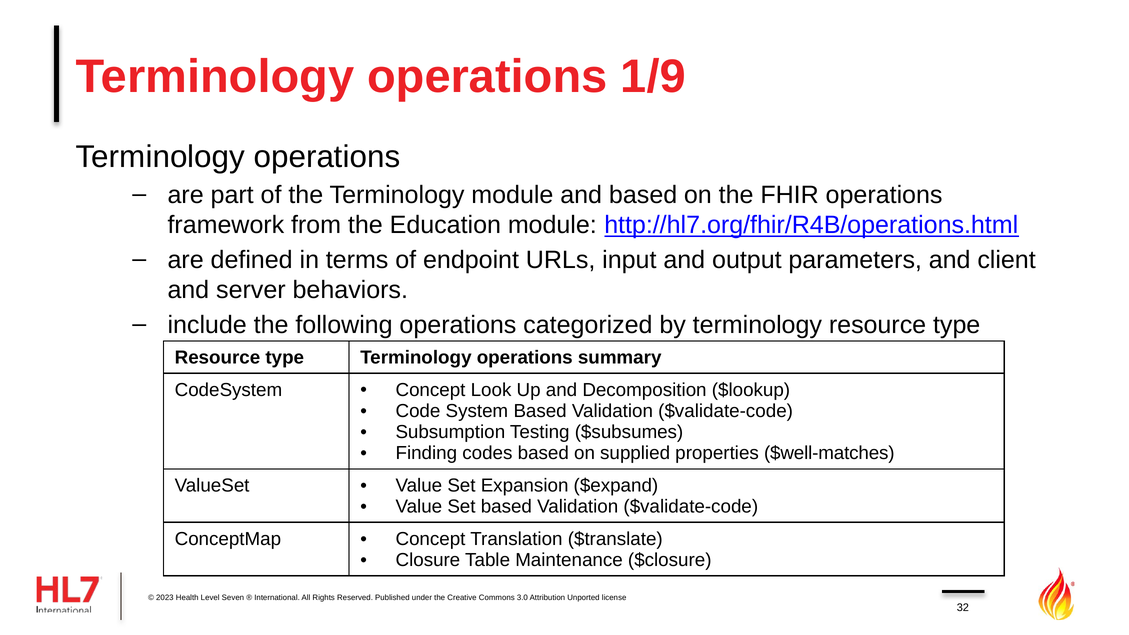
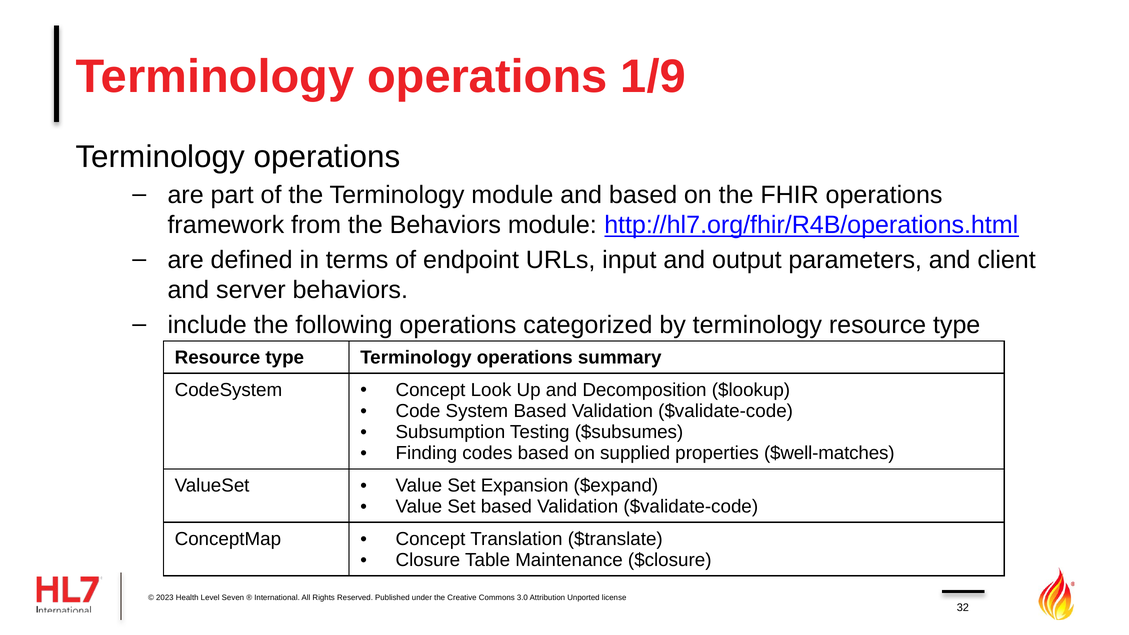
the Education: Education -> Behaviors (445, 225)
